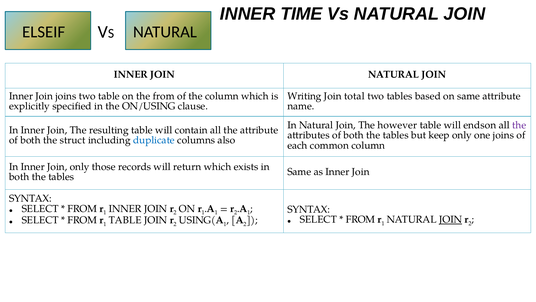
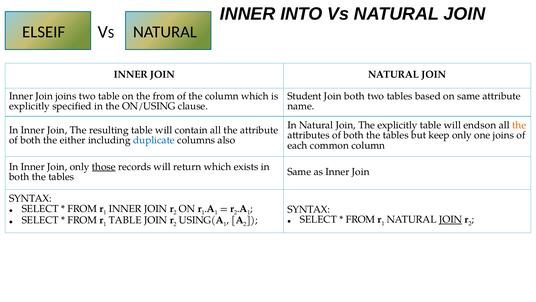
TIME: TIME -> INTO (301, 14)
Writing: Writing -> Student (304, 96)
Join total: total -> both (354, 96)
The however: however -> explicitly (397, 125)
the colour: purple -> orange (519, 125)
struct: struct -> either (73, 140)
those underline: none -> present (104, 167)
